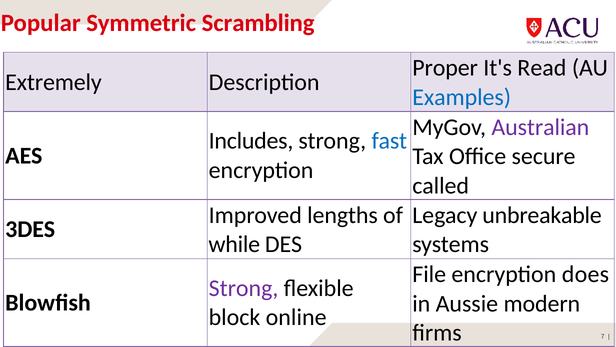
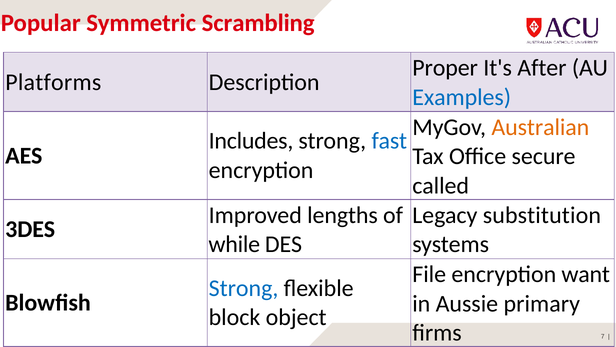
Read: Read -> After (542, 68)
Extremely: Extremely -> Platforms (53, 82)
Australian colour: purple -> orange (540, 127)
unbreakable: unbreakable -> substitution (542, 215)
does: does -> want (586, 274)
Strong colour: purple -> blue (244, 288)
modern: modern -> primary (542, 303)
online: online -> object (296, 317)
